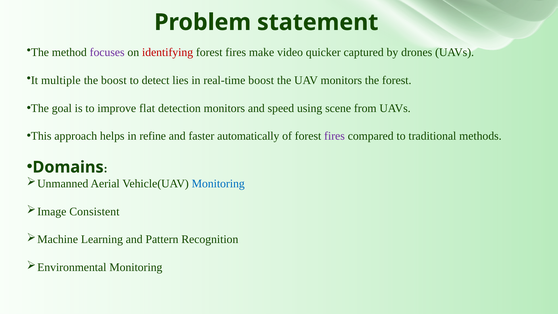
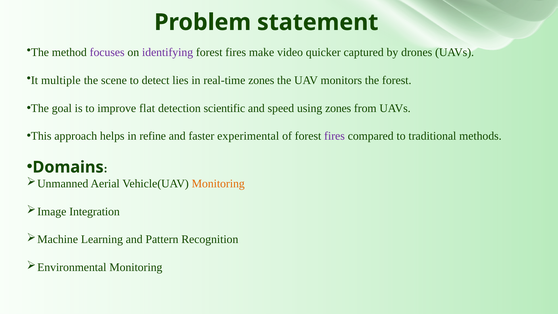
identifying colour: red -> purple (168, 52)
the boost: boost -> scene (114, 80)
real-time boost: boost -> zones (261, 80)
detection monitors: monitors -> scientific (224, 108)
using scene: scene -> zones (338, 108)
automatically: automatically -> experimental (248, 136)
Monitoring colour: blue -> orange (218, 184)
Consistent: Consistent -> Integration (95, 211)
